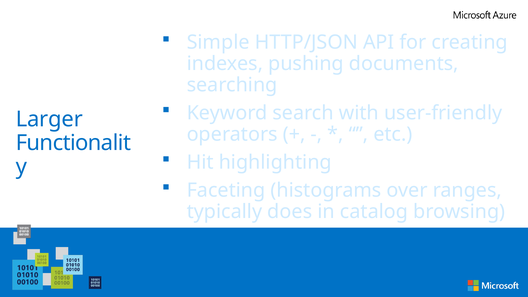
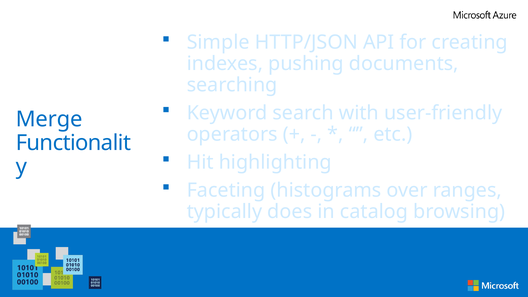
Larger: Larger -> Merge (49, 119)
